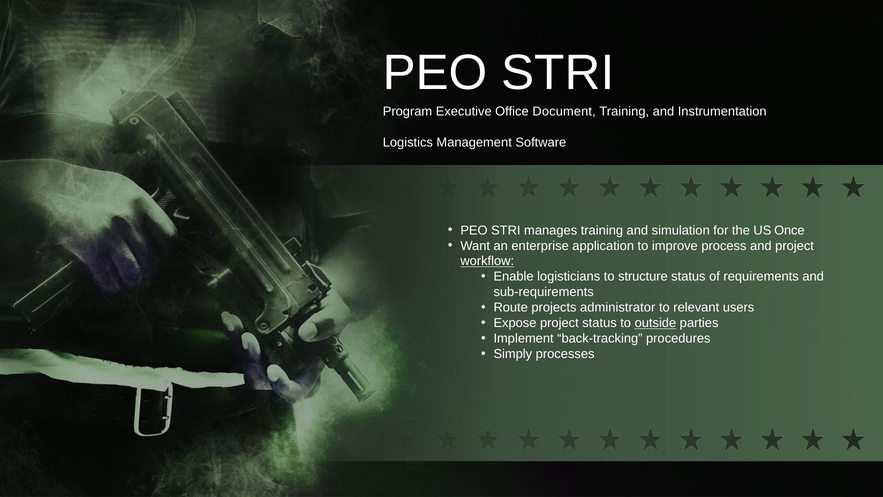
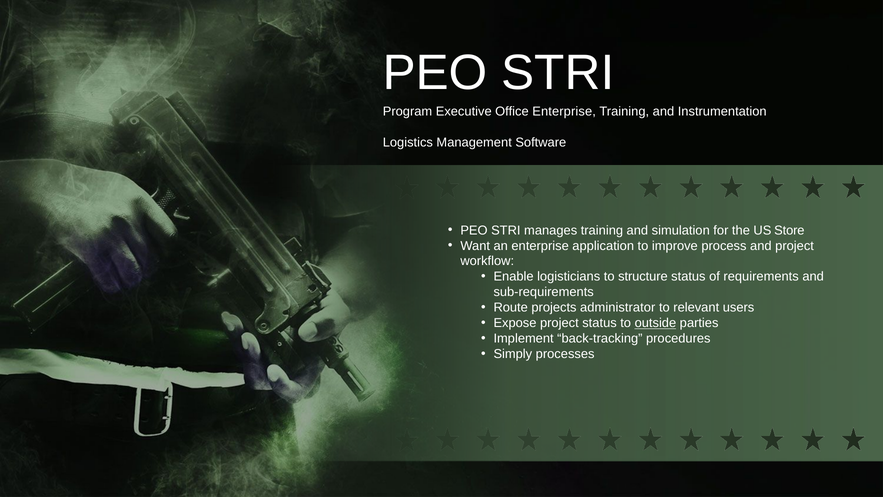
Office Document: Document -> Enterprise (564, 112)
Once: Once -> Store (789, 230)
workflow underline: present -> none (487, 261)
